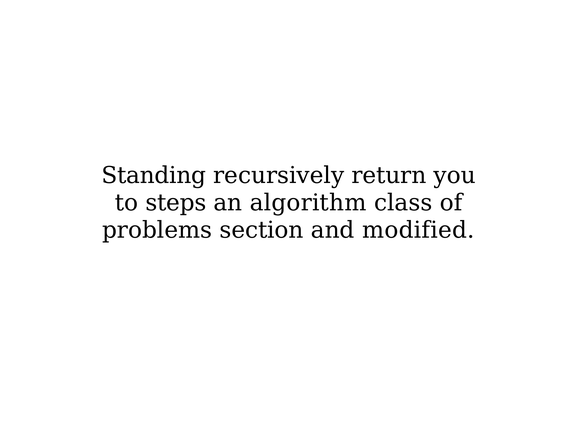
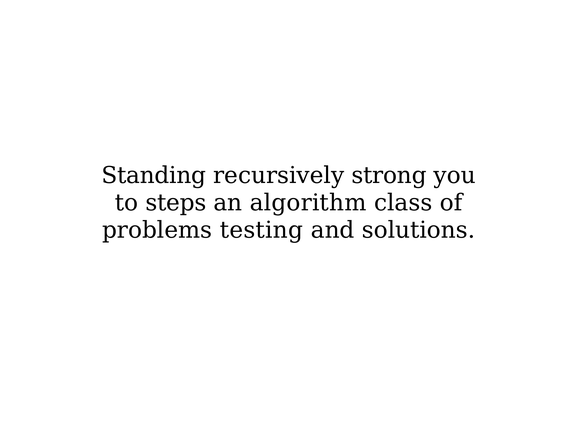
return: return -> strong (389, 176)
section: section -> testing (261, 231)
modified: modified -> solutions (419, 231)
